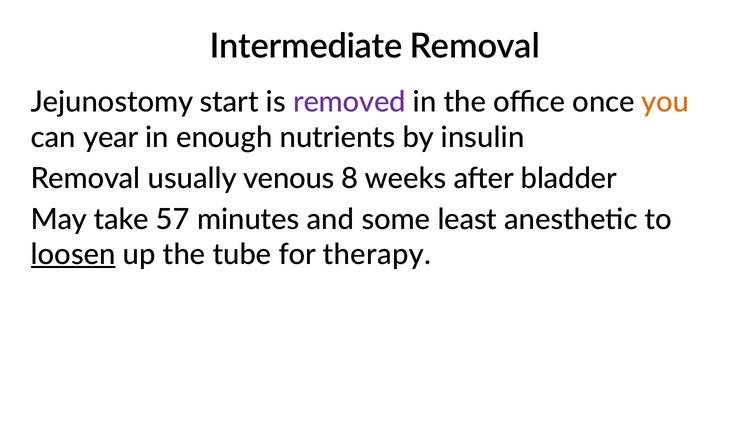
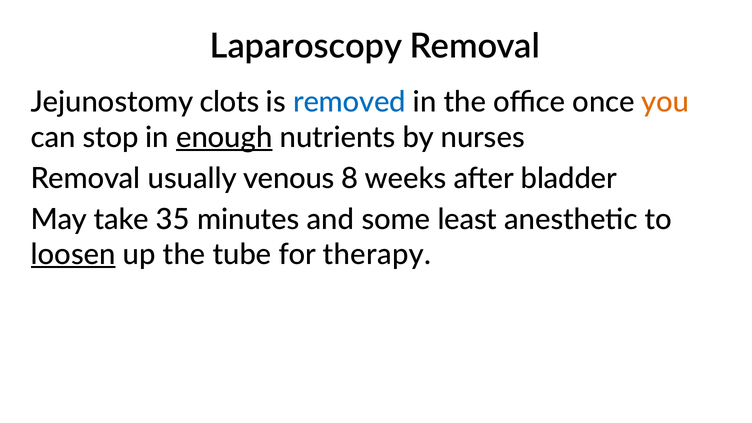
Intermediate: Intermediate -> Laparoscopy (306, 47)
start: start -> clots (229, 102)
removed colour: purple -> blue (349, 102)
year: year -> stop (111, 137)
enough underline: none -> present (224, 137)
insulin: insulin -> nurses (483, 137)
57: 57 -> 35 (173, 219)
